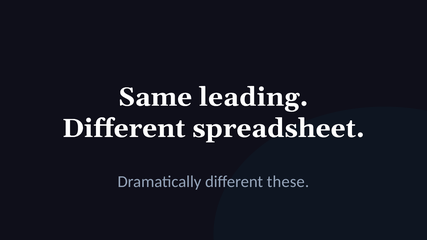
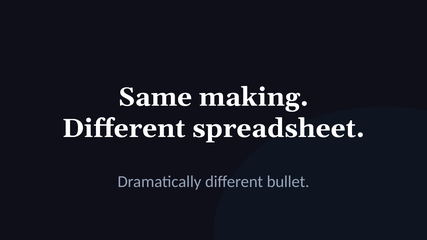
leading: leading -> making (254, 97)
these: these -> bullet (288, 182)
